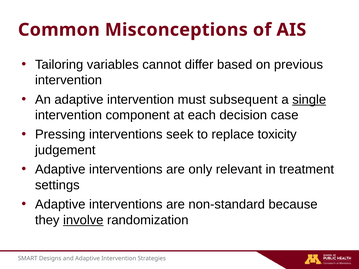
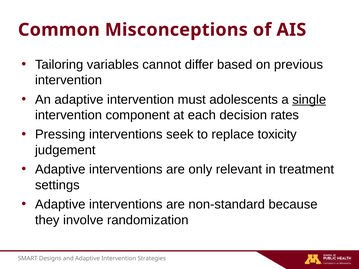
subsequent: subsequent -> adolescents (244, 100)
case: case -> rates (285, 115)
involve underline: present -> none (83, 220)
